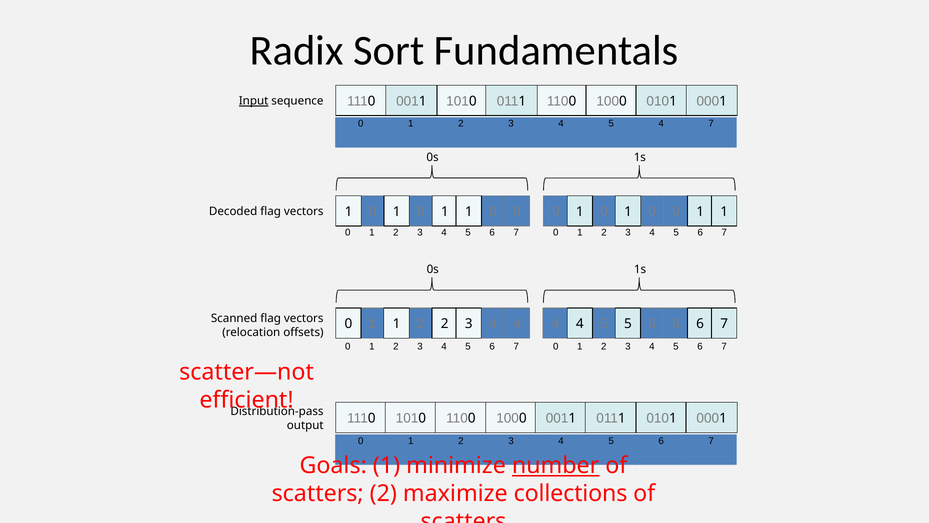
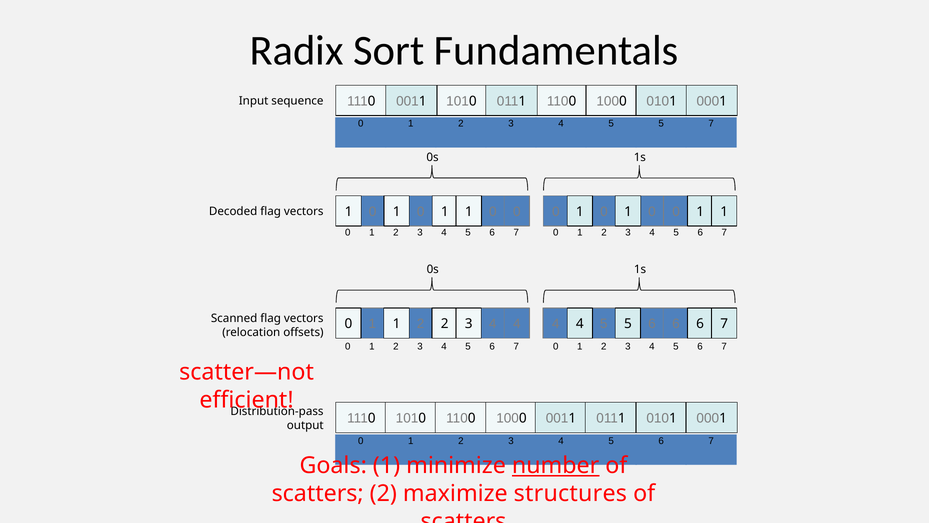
Input underline: present -> none (254, 101)
3 4: 4 -> 5 (661, 124)
collections: collections -> structures (570, 493)
